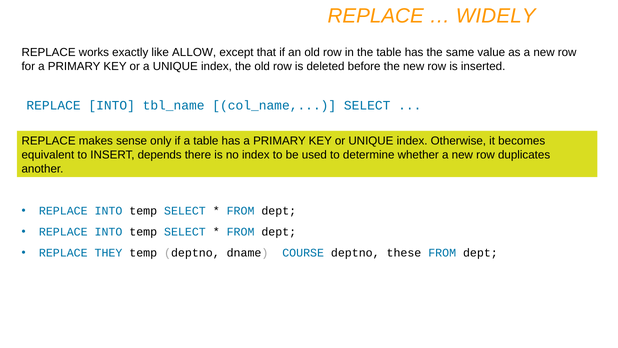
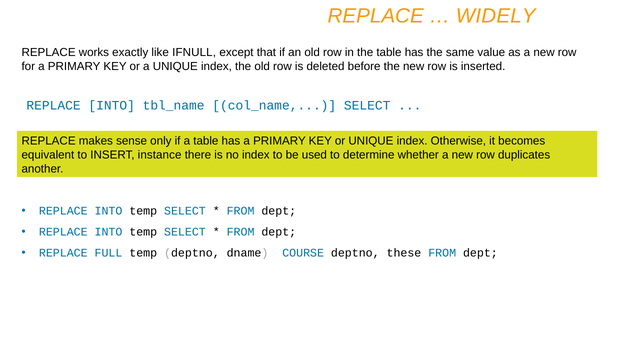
ALLOW: ALLOW -> IFNULL (194, 53)
depends: depends -> instance (160, 155)
THEY: THEY -> FULL (108, 253)
